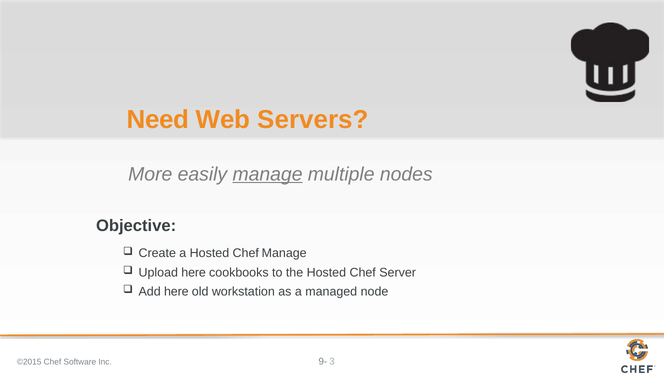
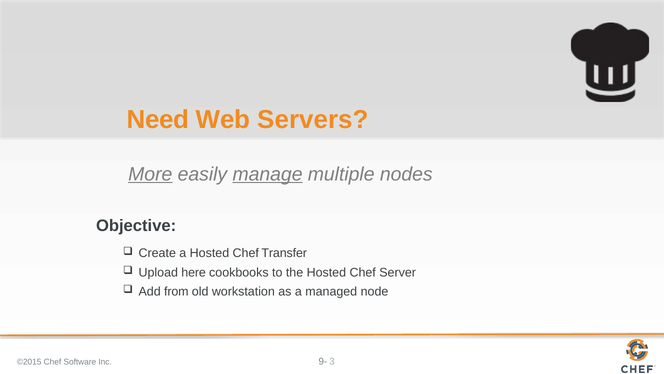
More underline: none -> present (150, 174)
Chef Manage: Manage -> Transfer (284, 253)
Add here: here -> from (176, 291)
